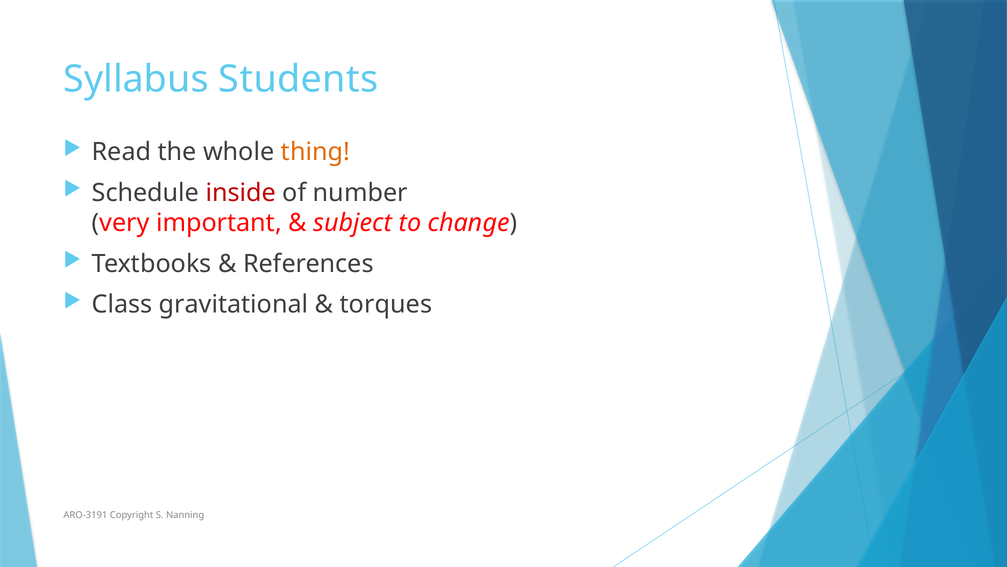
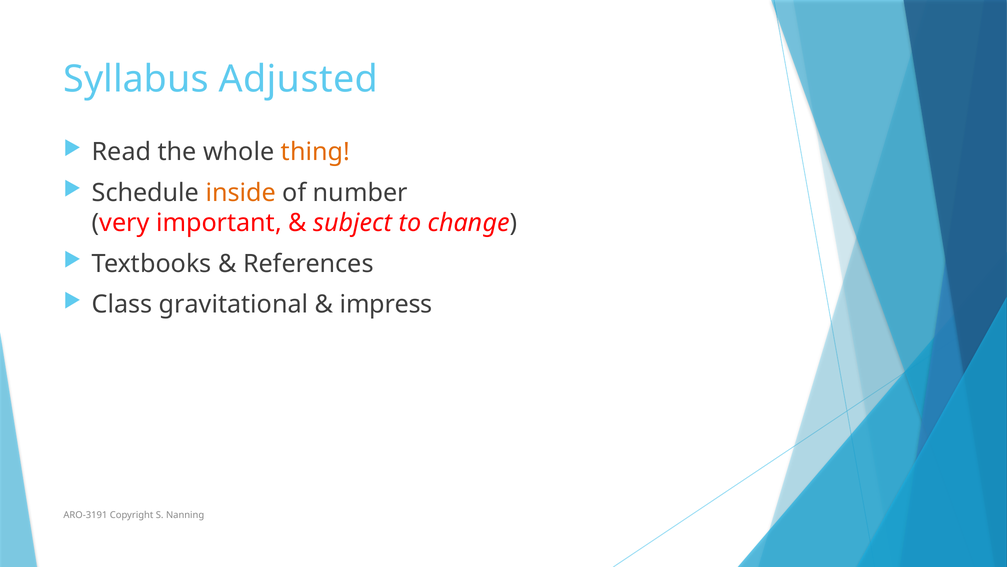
Students: Students -> Adjusted (298, 79)
inside colour: red -> orange (241, 193)
torques: torques -> impress (386, 304)
